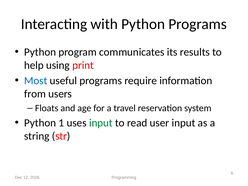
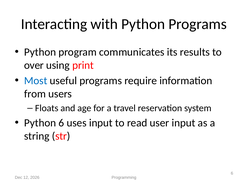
help: help -> over (34, 65)
Python 1: 1 -> 6 (61, 123)
input colour: green -> black (101, 123)
